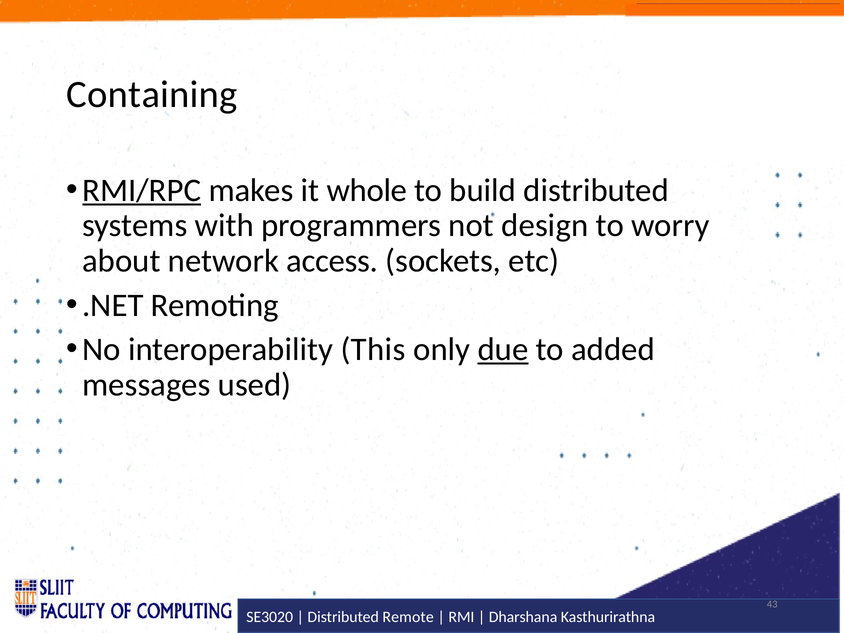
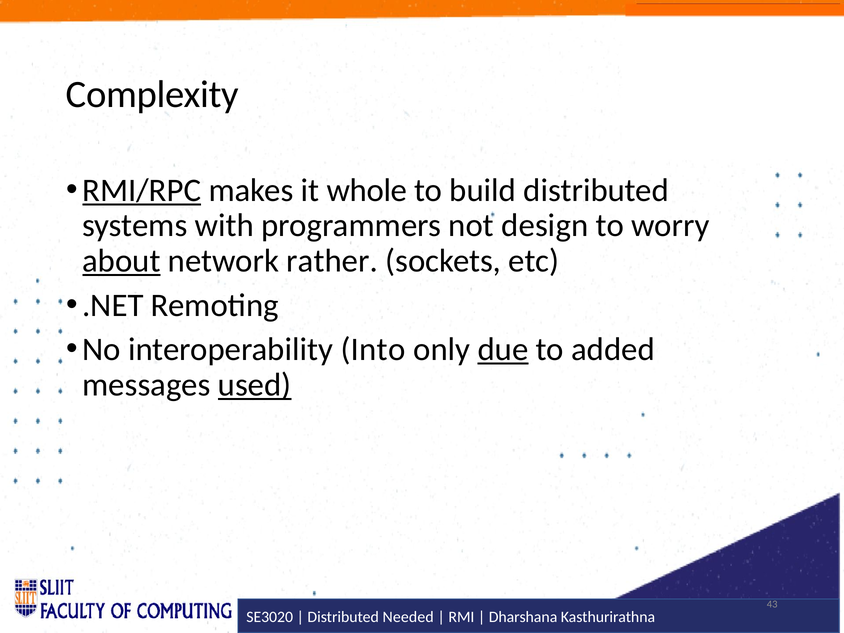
Containing: Containing -> Complexity (152, 95)
about underline: none -> present (121, 261)
access: access -> rather (332, 261)
This: This -> Into (373, 349)
used underline: none -> present (255, 385)
Remote: Remote -> Needed (408, 617)
